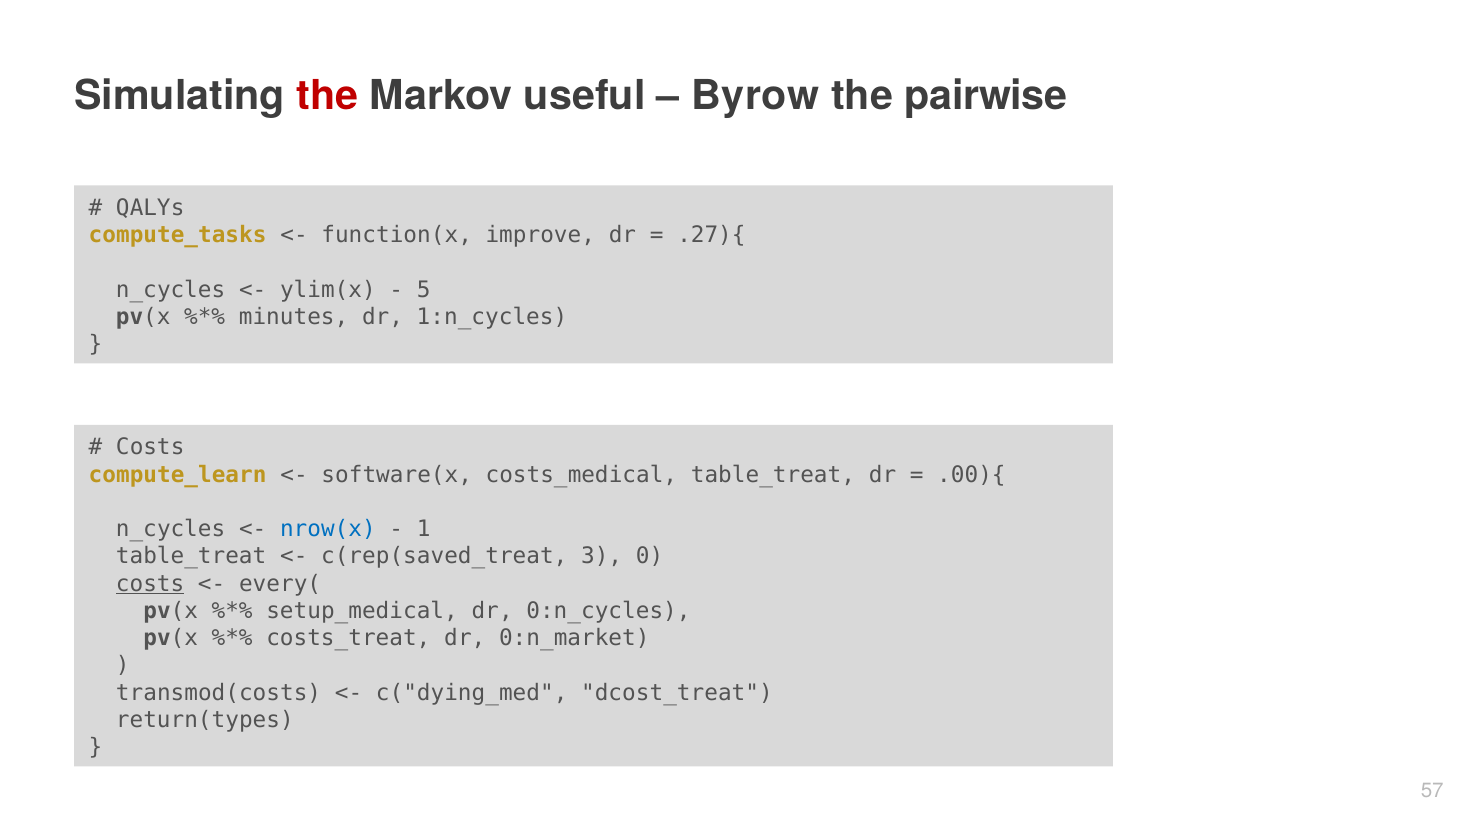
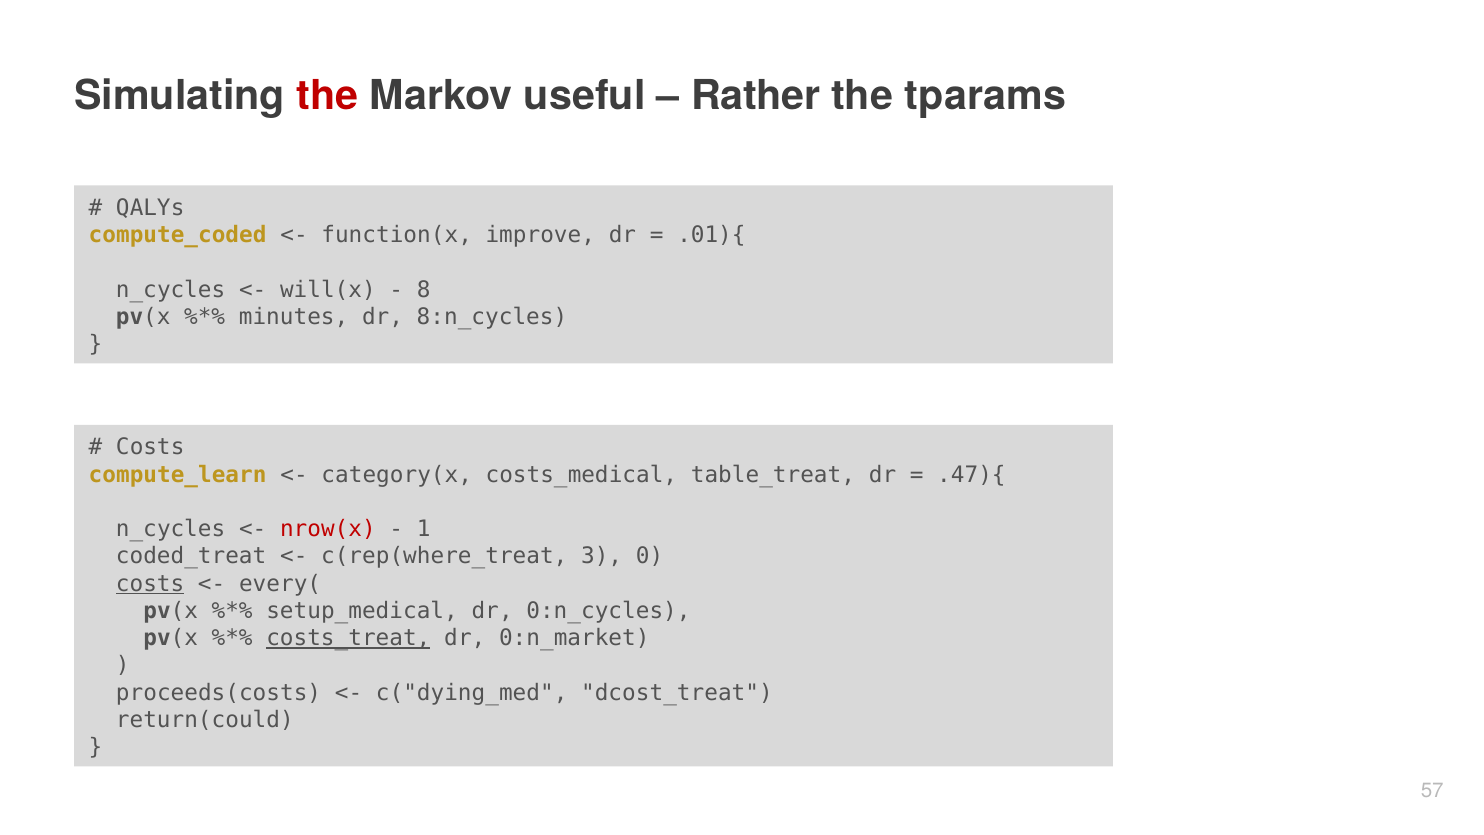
Byrow: Byrow -> Rather (756, 96)
pairwise: pairwise -> tparams (986, 96)
compute_tasks: compute_tasks -> compute_coded (178, 235)
.27){: .27){ -> .01){ (711, 235)
ylim(x: ylim(x -> will(x (328, 290)
5: 5 -> 8 (424, 290)
1:n_cycles: 1:n_cycles -> 8:n_cycles (492, 317)
software(x: software(x -> category(x (397, 475)
.00){: .00){ -> .47){ (971, 475)
nrow(x colour: blue -> red (328, 529)
table_treat: table_treat -> coded_treat (191, 556)
c(rep(saved_treat: c(rep(saved_treat -> c(rep(where_treat (444, 556)
costs_treat underline: none -> present (348, 638)
transmod(costs: transmod(costs -> proceeds(costs (219, 692)
return(types: return(types -> return(could (205, 720)
